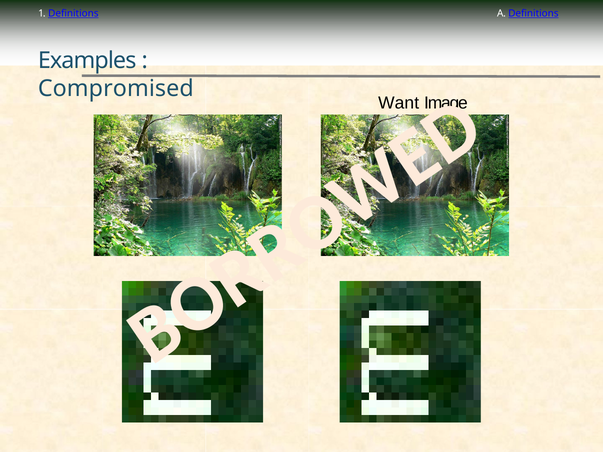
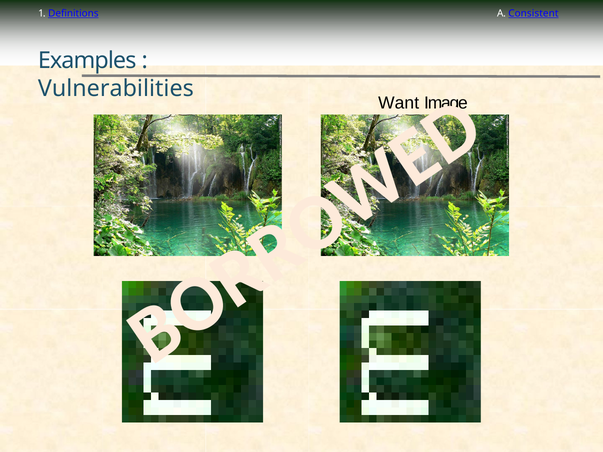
A Definitions: Definitions -> Consistent (533, 13)
Compromised: Compromised -> Vulnerabilities (116, 88)
